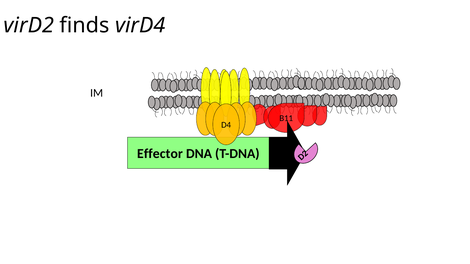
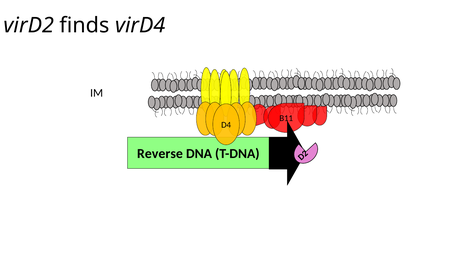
Effector: Effector -> Reverse (160, 154)
